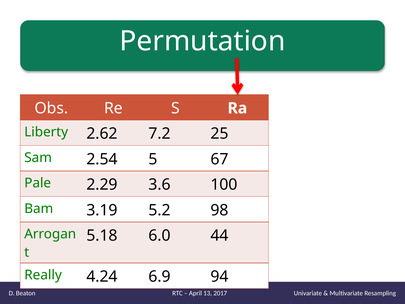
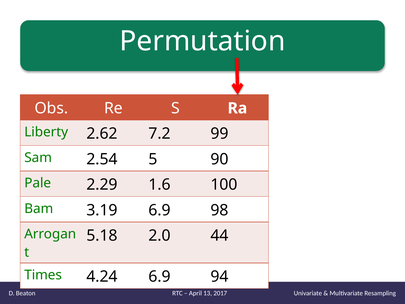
25: 25 -> 99 (219, 134)
67: 67 -> 90 (219, 159)
3.6: 3.6 -> 1.6 (159, 185)
5.2: 5.2 -> 6.9 (159, 210)
6.0: 6.0 -> 2.0 (159, 235)
Really: Really -> Times (43, 275)
